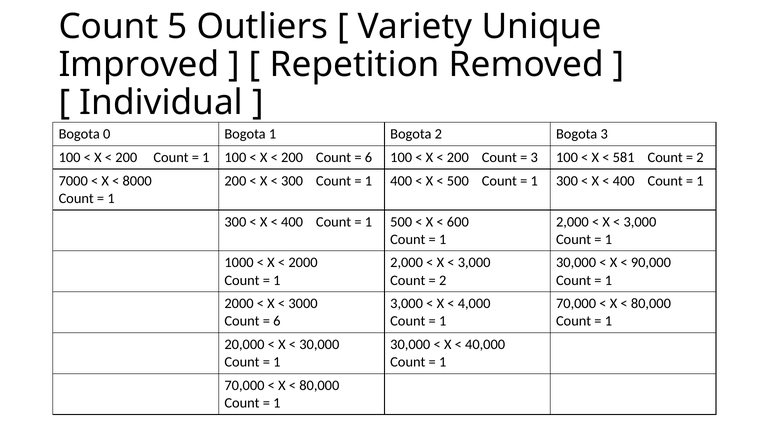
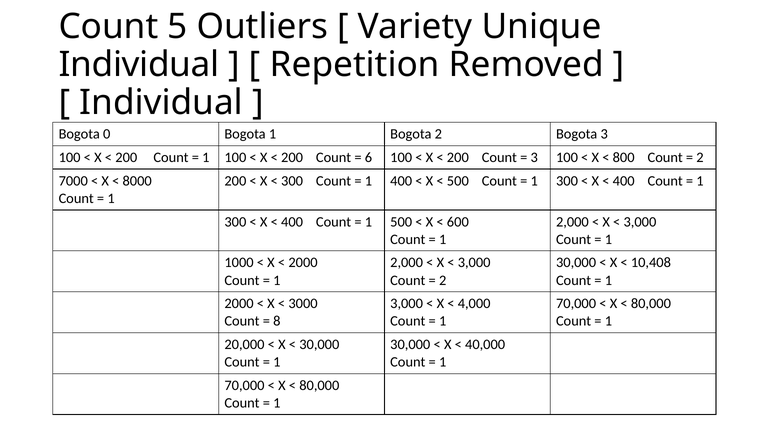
Improved: Improved -> Individual (139, 65)
581: 581 -> 800 (624, 158)
90,000: 90,000 -> 10,408 (651, 263)
6: 6 -> 8 (277, 322)
